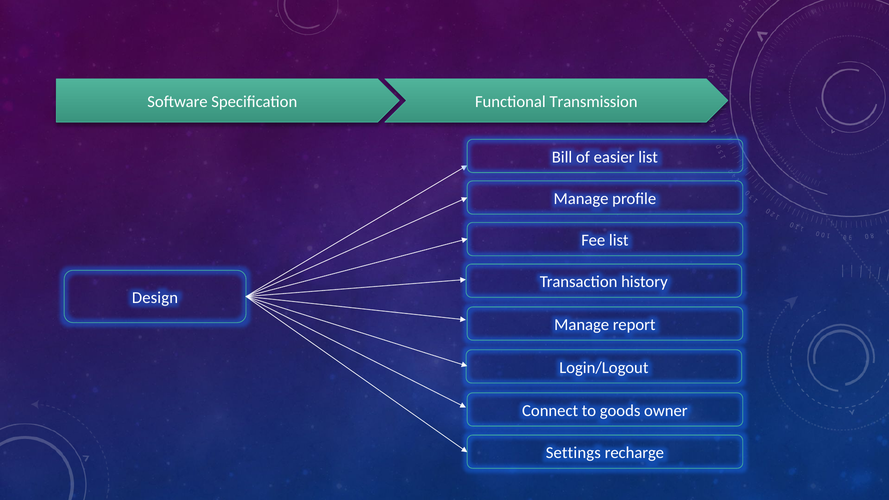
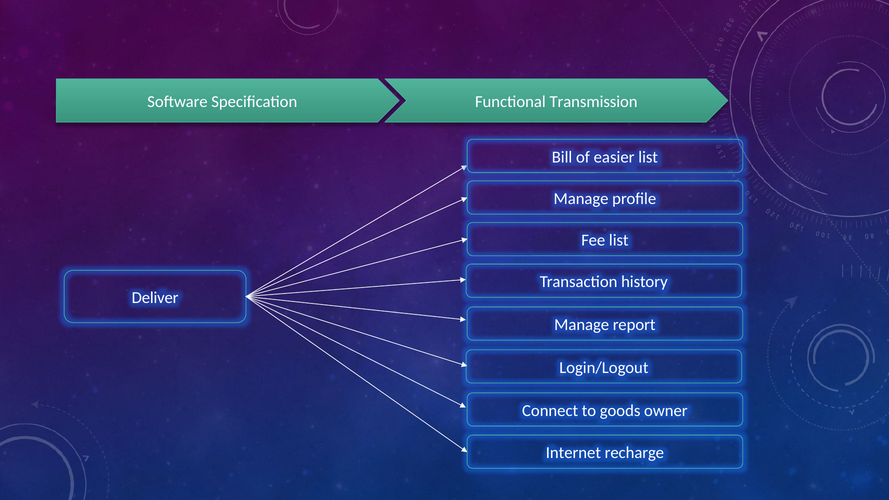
Design: Design -> Deliver (155, 298)
Settings: Settings -> Internet (573, 453)
